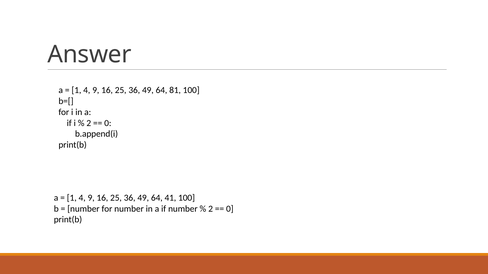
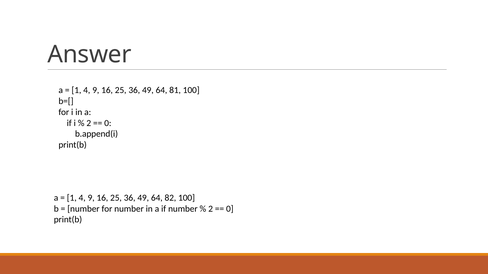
41: 41 -> 82 (170, 198)
